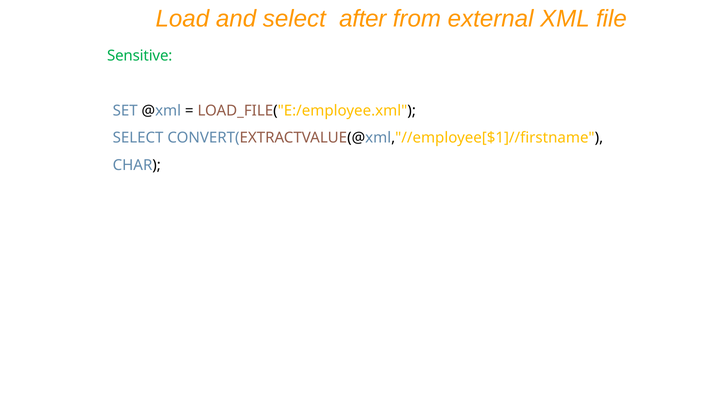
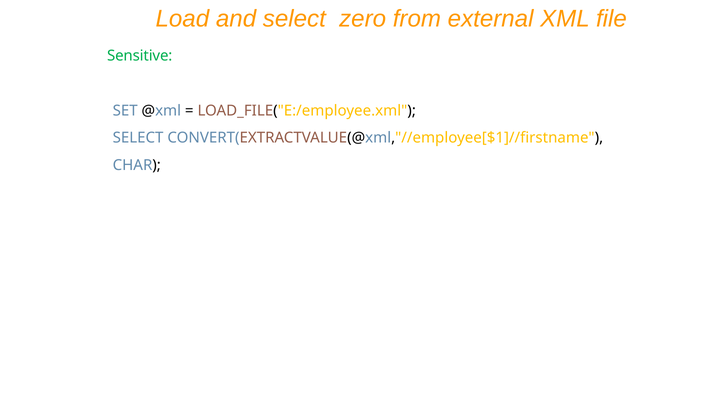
after: after -> zero (363, 19)
